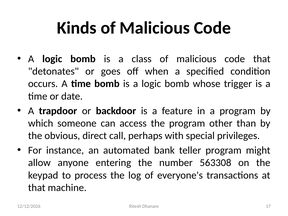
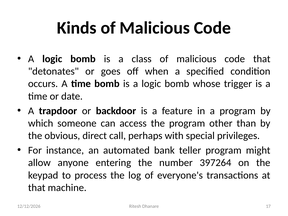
563308: 563308 -> 397264 (215, 163)
